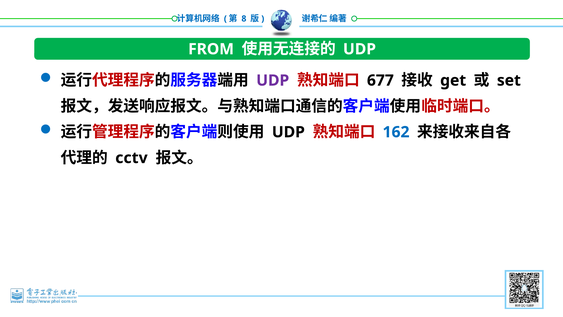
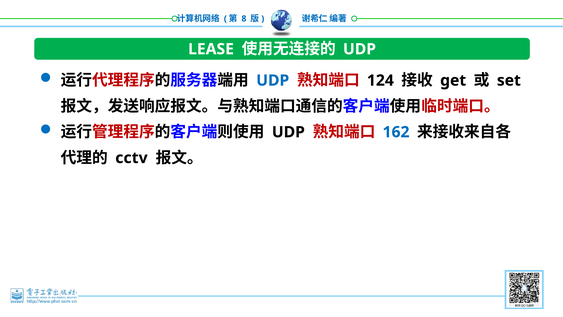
FROM: FROM -> LEASE (211, 49)
UDP colour: purple -> blue (273, 80)
677: 677 -> 124 (380, 80)
